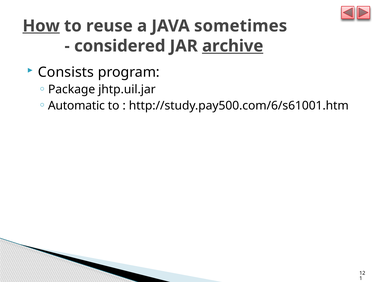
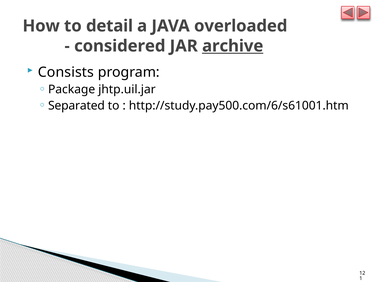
How underline: present -> none (41, 26)
reuse: reuse -> detail (109, 26)
sometimes: sometimes -> overloaded (241, 26)
Automatic: Automatic -> Separated (76, 106)
